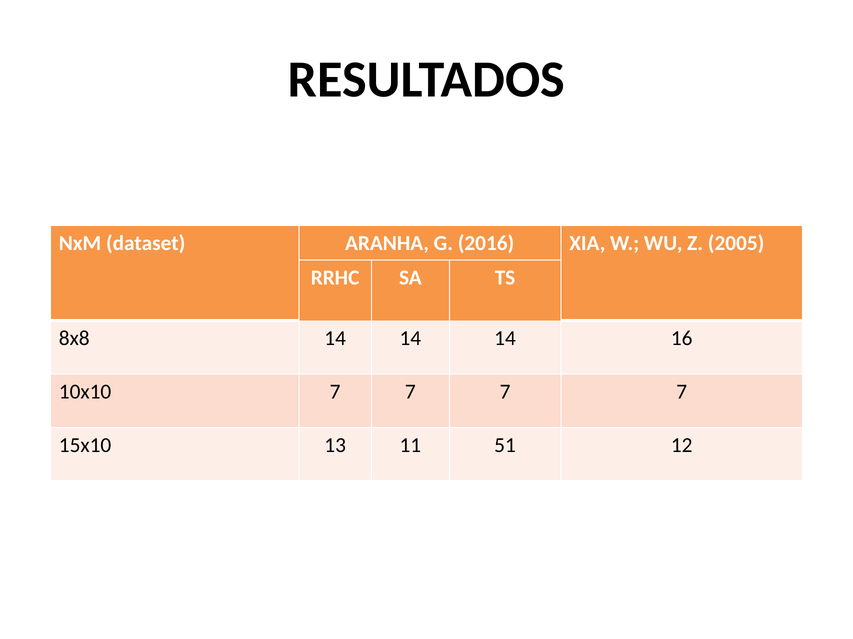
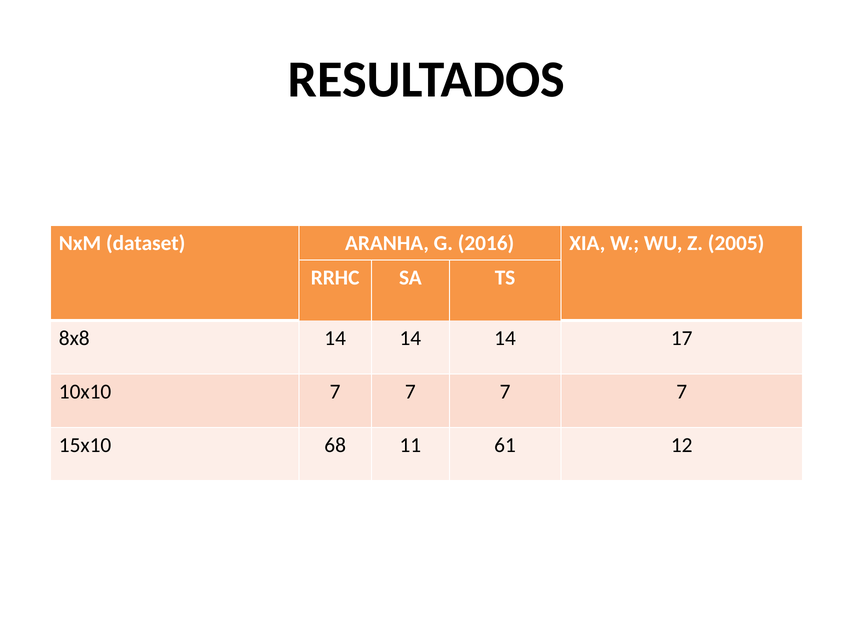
16: 16 -> 17 (682, 339)
13: 13 -> 68 (335, 446)
51: 51 -> 61 (505, 446)
